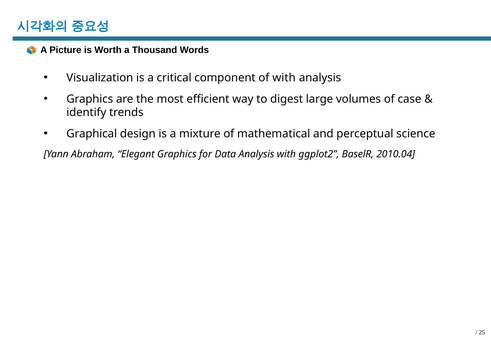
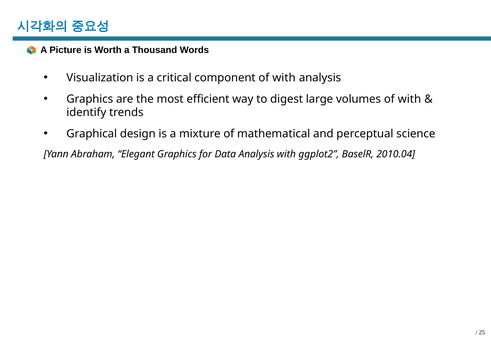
volumes of case: case -> with (409, 99)
